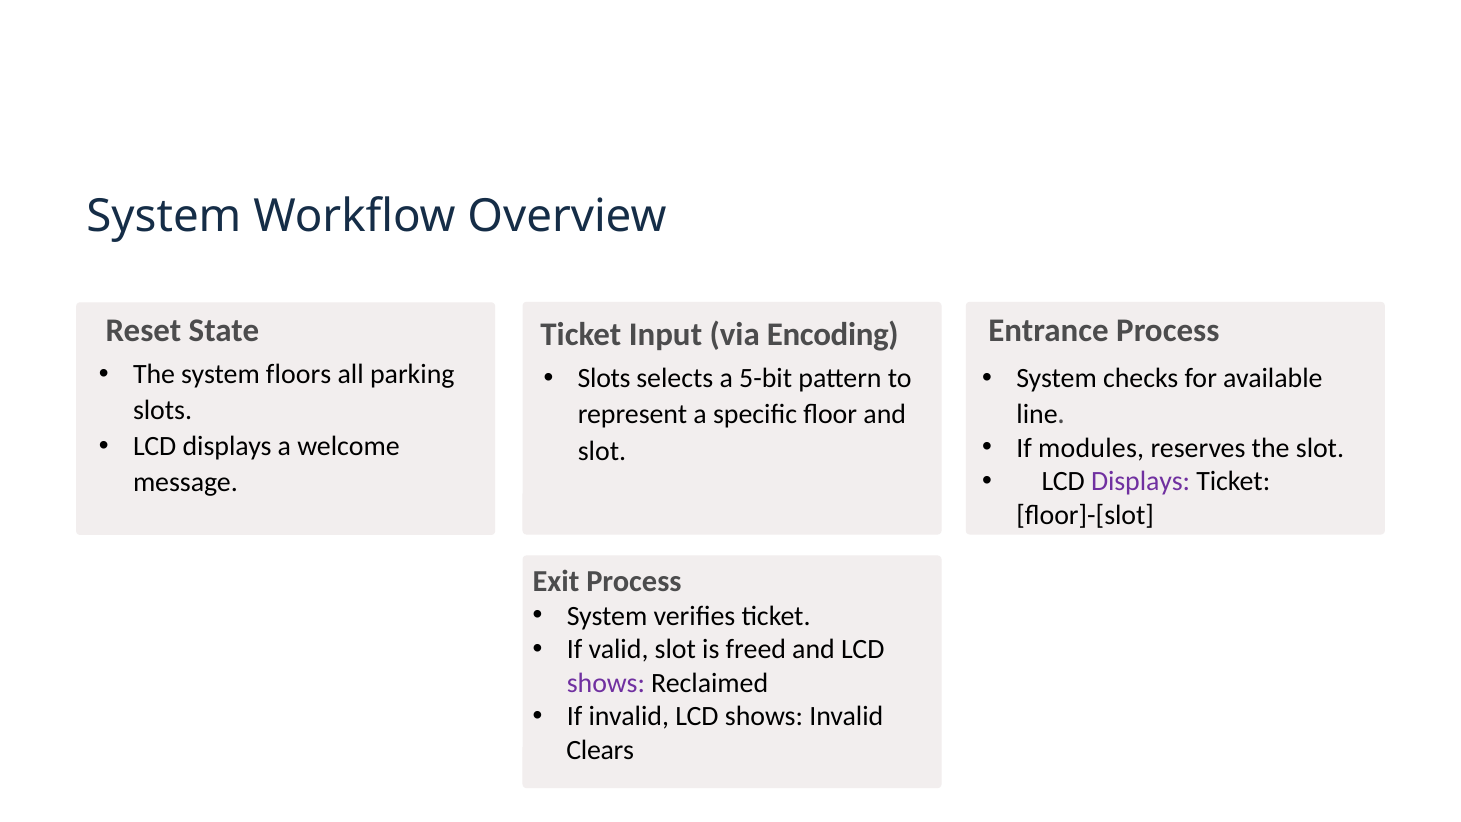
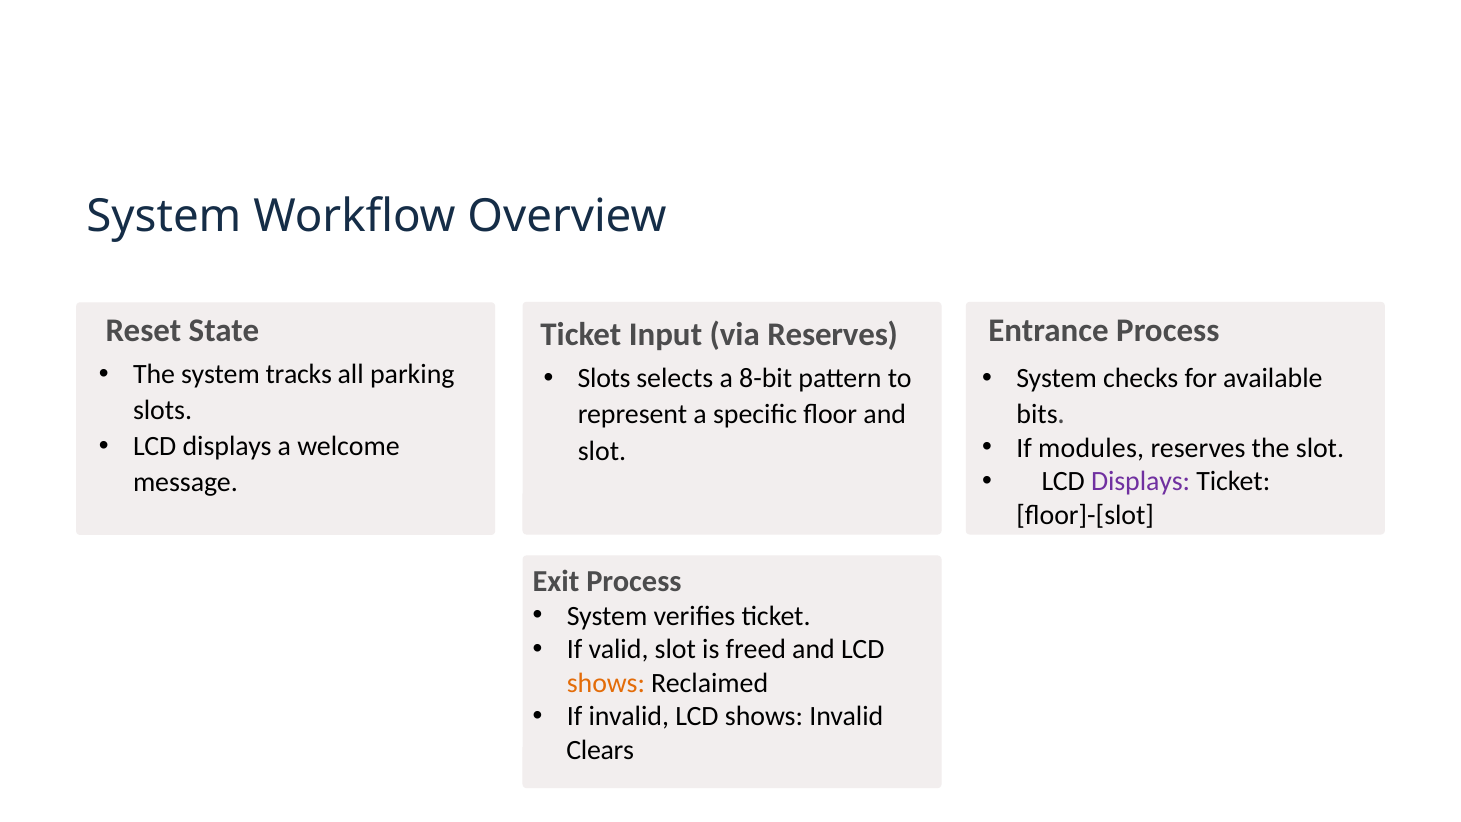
via Encoding: Encoding -> Reserves (833, 335)
floors: floors -> tracks (299, 374)
5-bit: 5-bit -> 8-bit (766, 379)
line: line -> bits (1037, 415)
shows colour: purple -> orange (606, 683)
